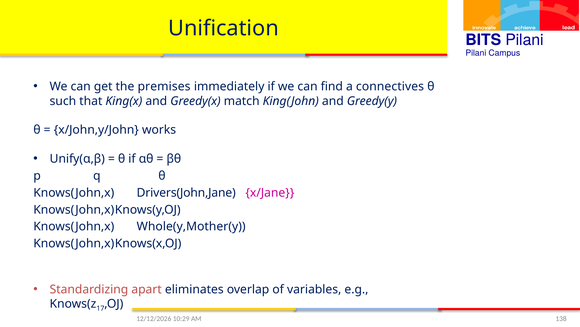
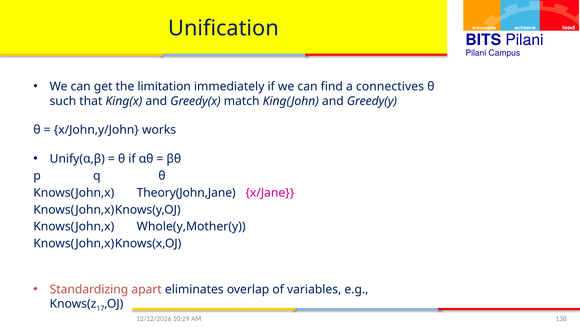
premises: premises -> limitation (164, 86)
Drivers(John,Jane: Drivers(John,Jane -> Theory(John,Jane (186, 192)
